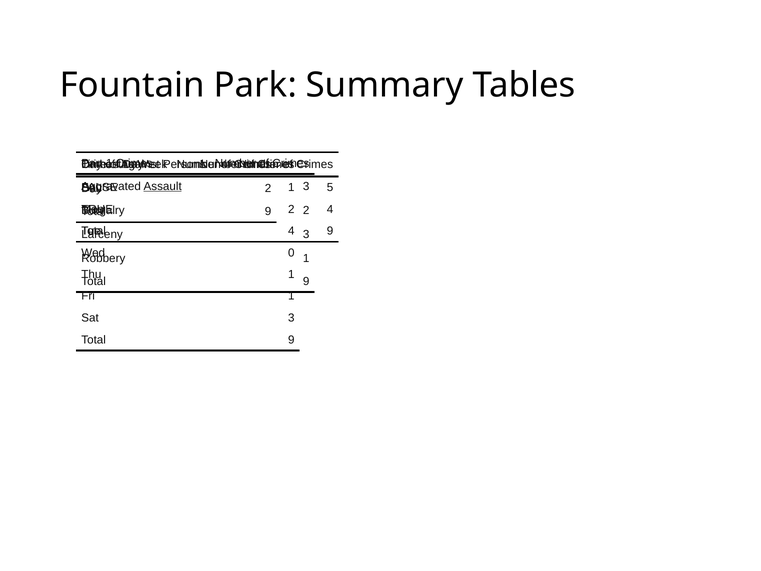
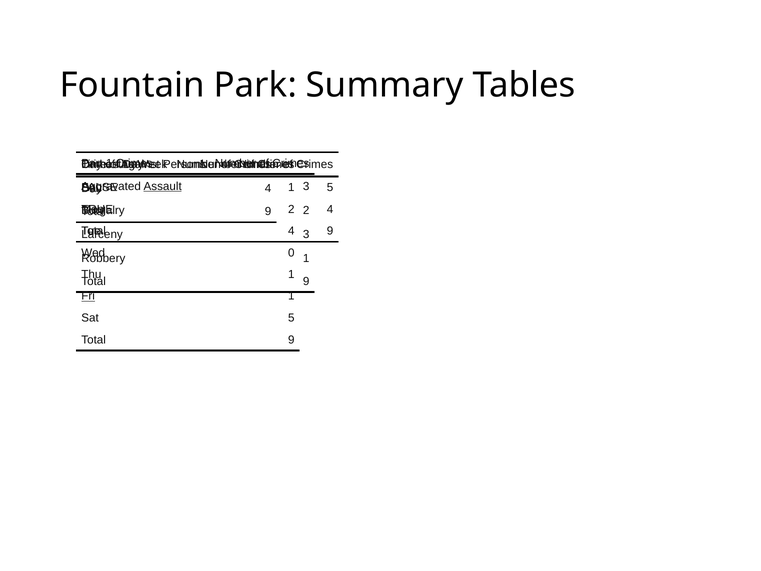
2: 2 -> 4 (268, 189)
Fri underline: none -> present (88, 296)
Sat 3: 3 -> 5 (291, 318)
